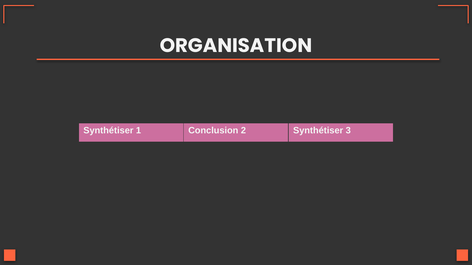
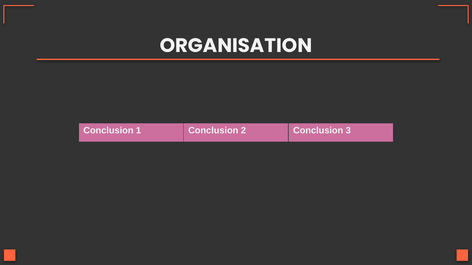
Synthétiser: Synthétiser -> Conclusion (108, 131)
2 Synthétiser: Synthétiser -> Conclusion (318, 131)
